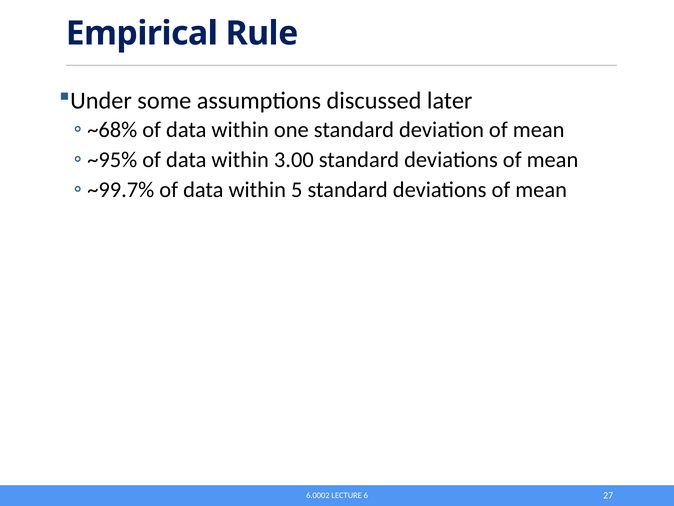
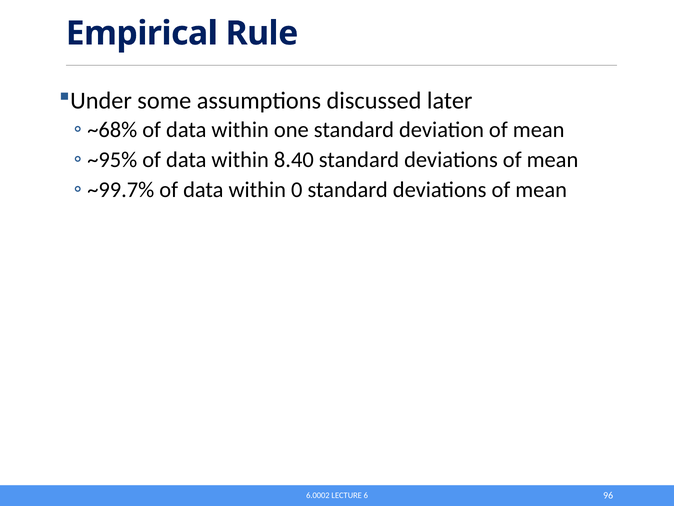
3.00: 3.00 -> 8.40 (294, 160)
5: 5 -> 0 (297, 190)
27: 27 -> 96 (608, 495)
